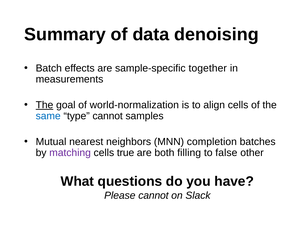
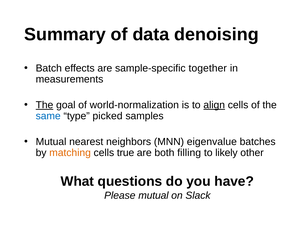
align underline: none -> present (214, 105)
type cannot: cannot -> picked (108, 116)
completion: completion -> eigenvalue (212, 142)
matching colour: purple -> orange (70, 153)
false: false -> likely (226, 153)
Please cannot: cannot -> mutual (153, 196)
